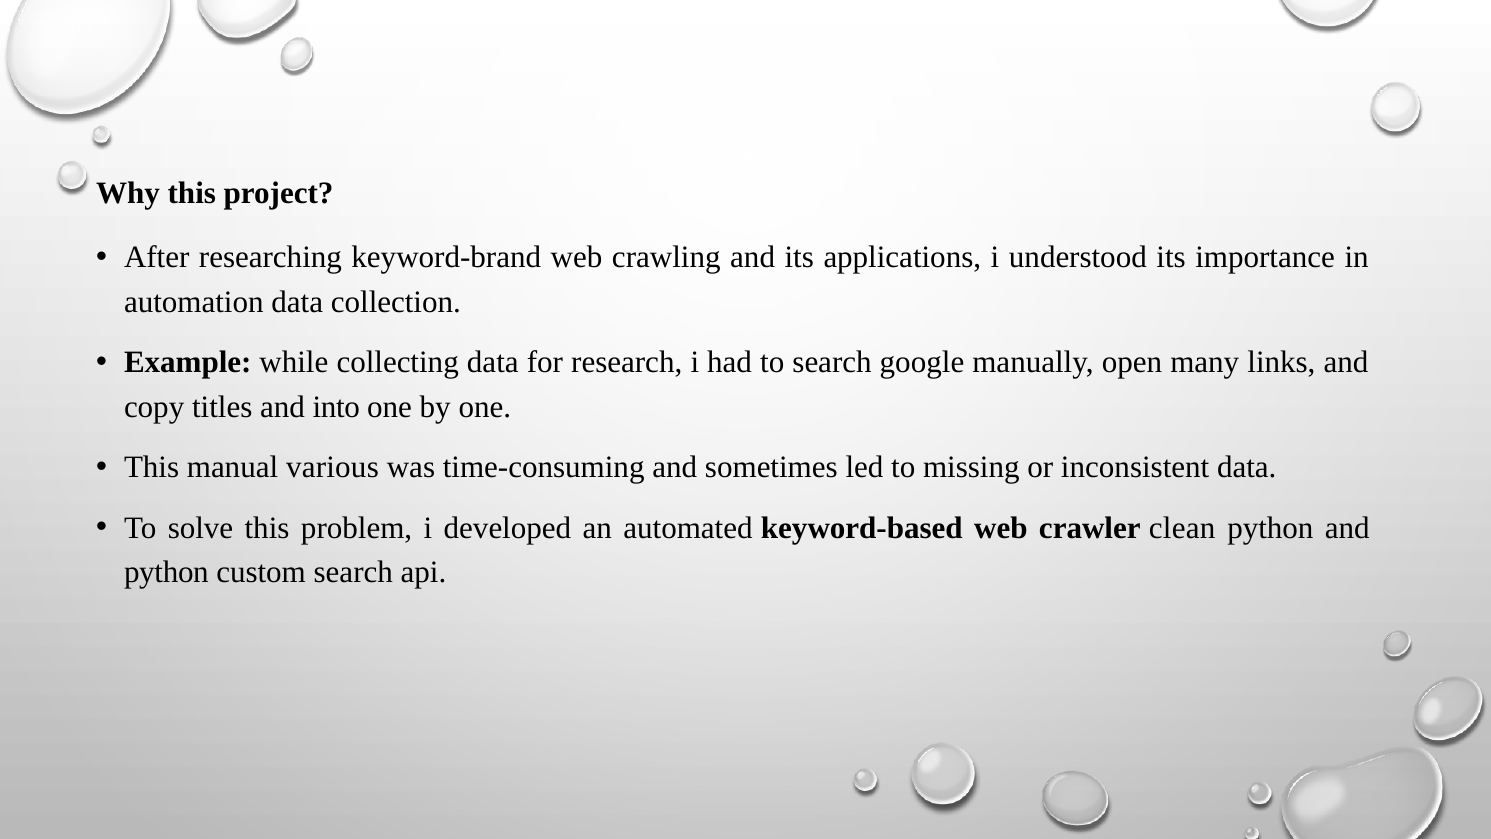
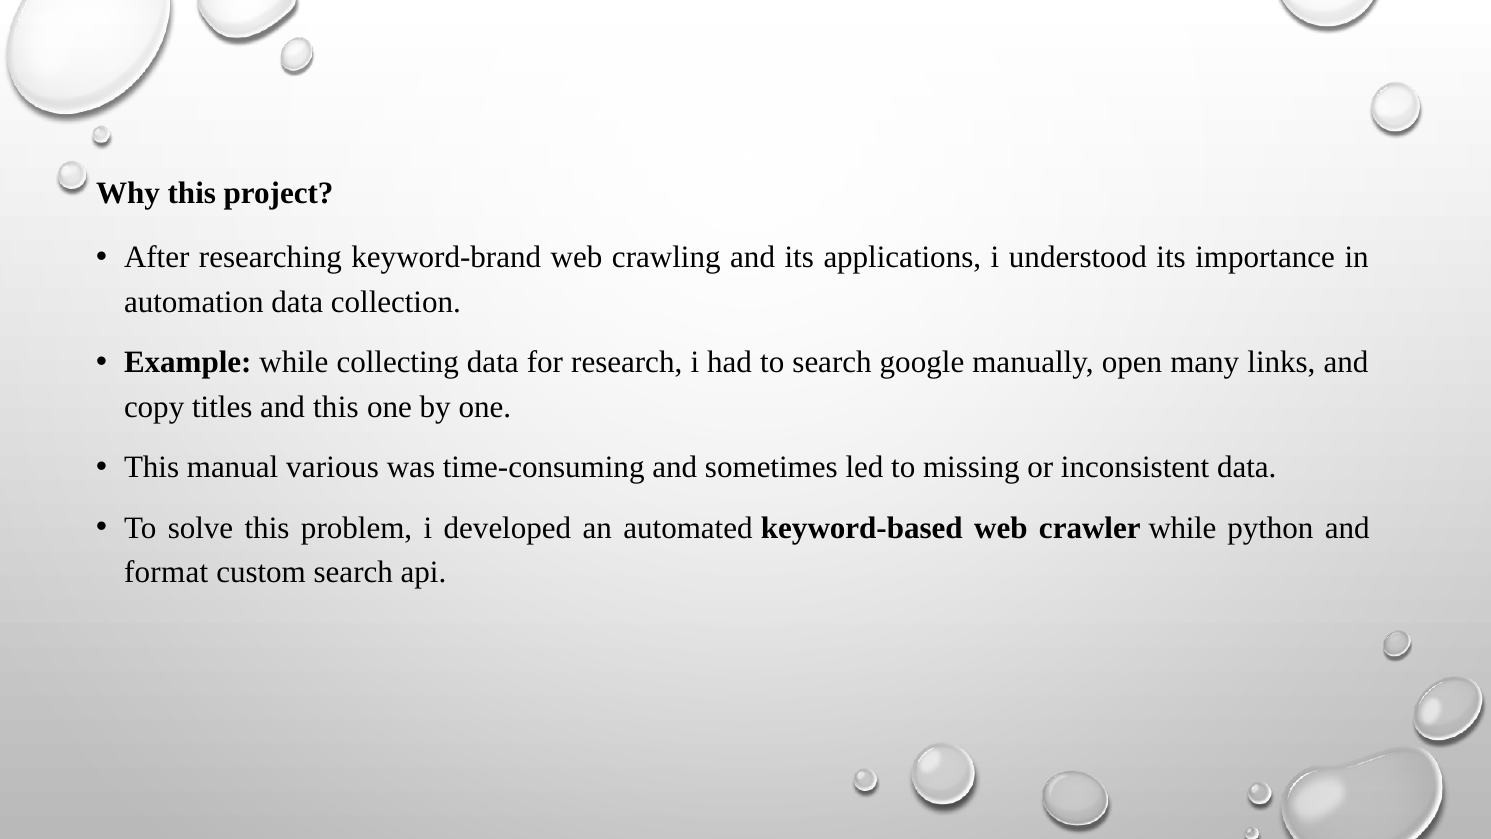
and into: into -> this (336, 407)
crawler clean: clean -> while (1182, 528)
python: python -> format (166, 572)
